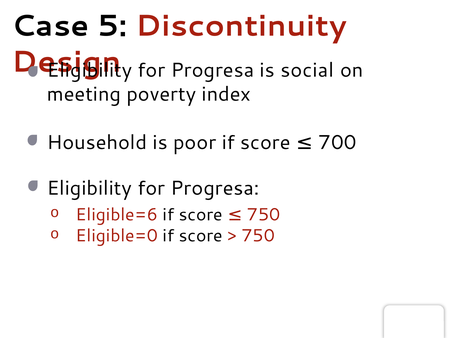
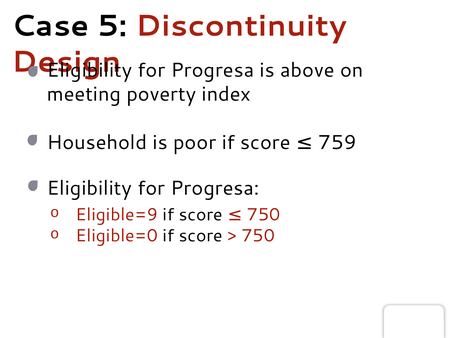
social: social -> above (307, 70)
700: 700 -> 759 (337, 143)
Eligible=6: Eligible=6 -> Eligible=9 (117, 215)
